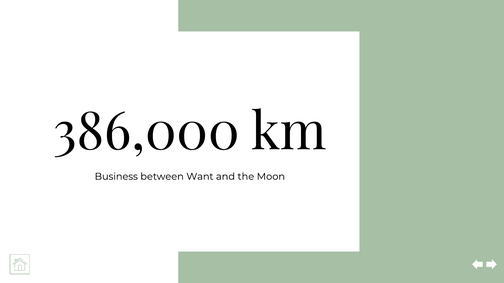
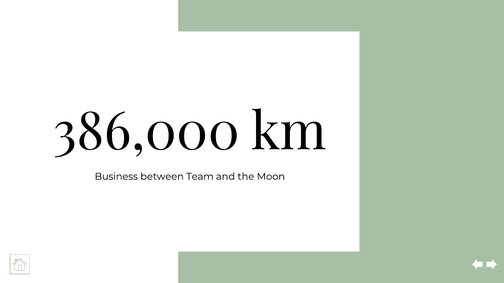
Want: Want -> Team (200, 177)
